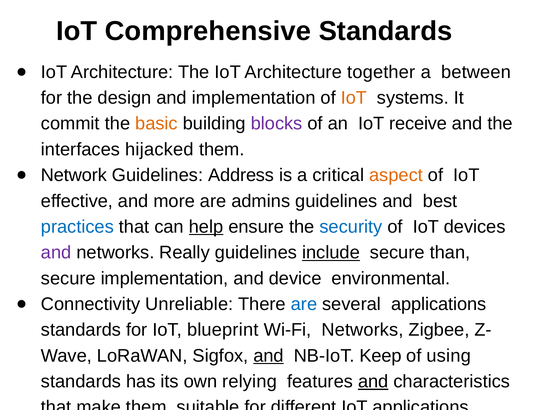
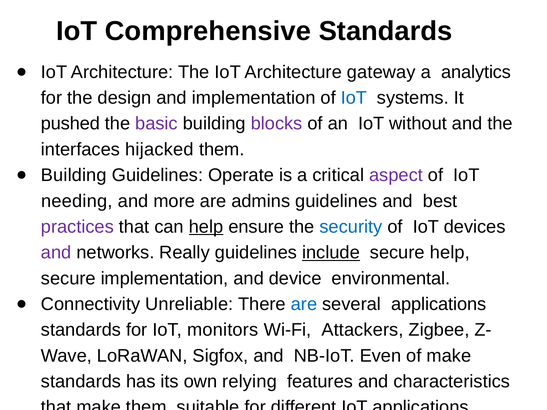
together: together -> gateway (381, 72)
between: between -> analytics (476, 72)
IoT colour: orange -> blue (354, 98)
commit: commit -> pushed (70, 124)
basic colour: orange -> purple (156, 124)
receive: receive -> without (418, 124)
Network: Network -> Building (74, 175)
Address: Address -> Operate (241, 175)
aspect colour: orange -> purple (396, 175)
effective: effective -> needing (77, 201)
practices colour: blue -> purple (77, 227)
secure than: than -> help (450, 253)
blueprint: blueprint -> monitors (223, 330)
Wi-Fi Networks: Networks -> Attackers (362, 330)
and underline: present -> none (269, 356)
Keep: Keep -> Even (380, 356)
of using: using -> make (449, 356)
and underline: present -> none (373, 382)
